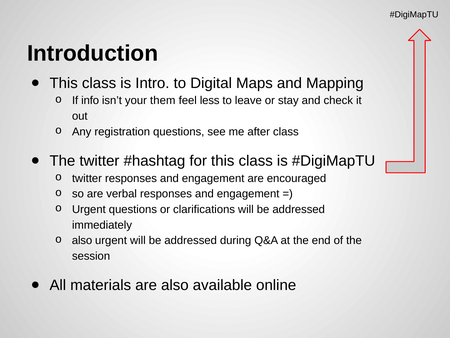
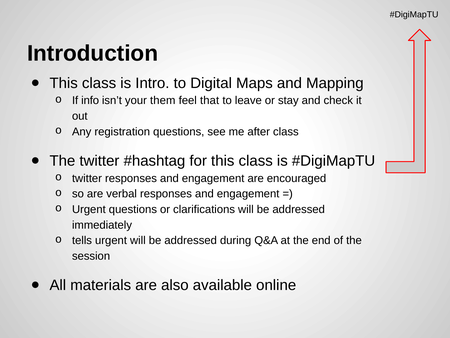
less: less -> that (210, 100)
also: also -> tells (82, 240)
